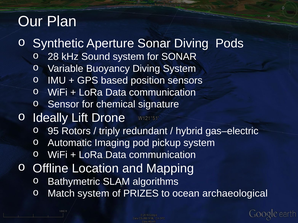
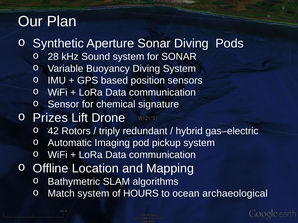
Ideally: Ideally -> Prizes (50, 118)
95: 95 -> 42 (53, 131)
PRIZES: PRIZES -> HOURS (141, 194)
